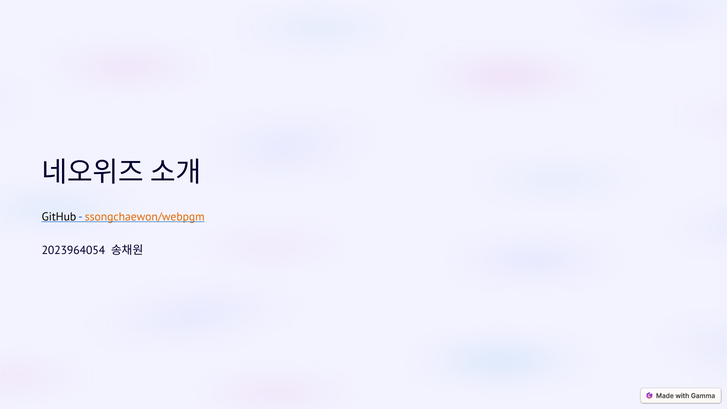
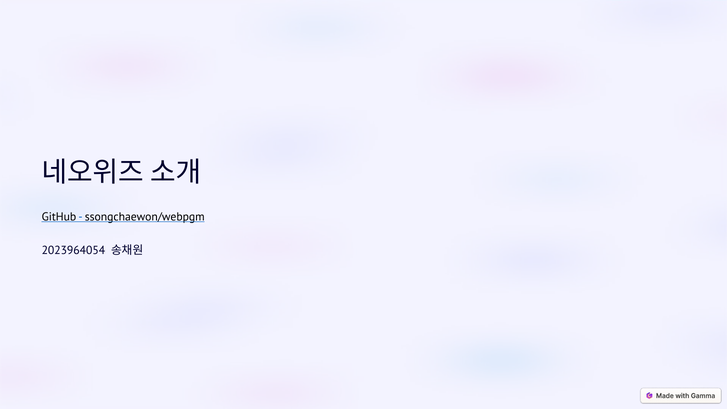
ssongchaewon/webpgm colour: orange -> black (145, 217)
